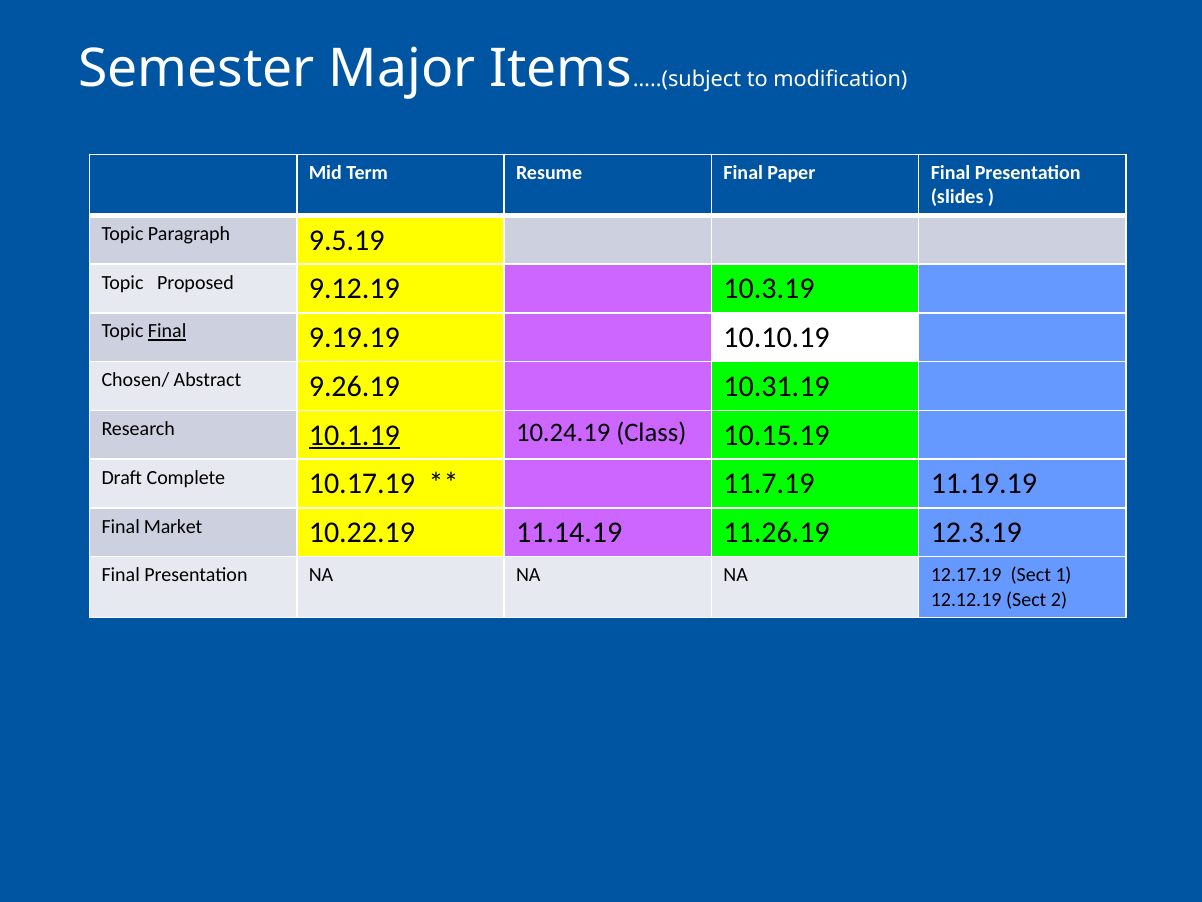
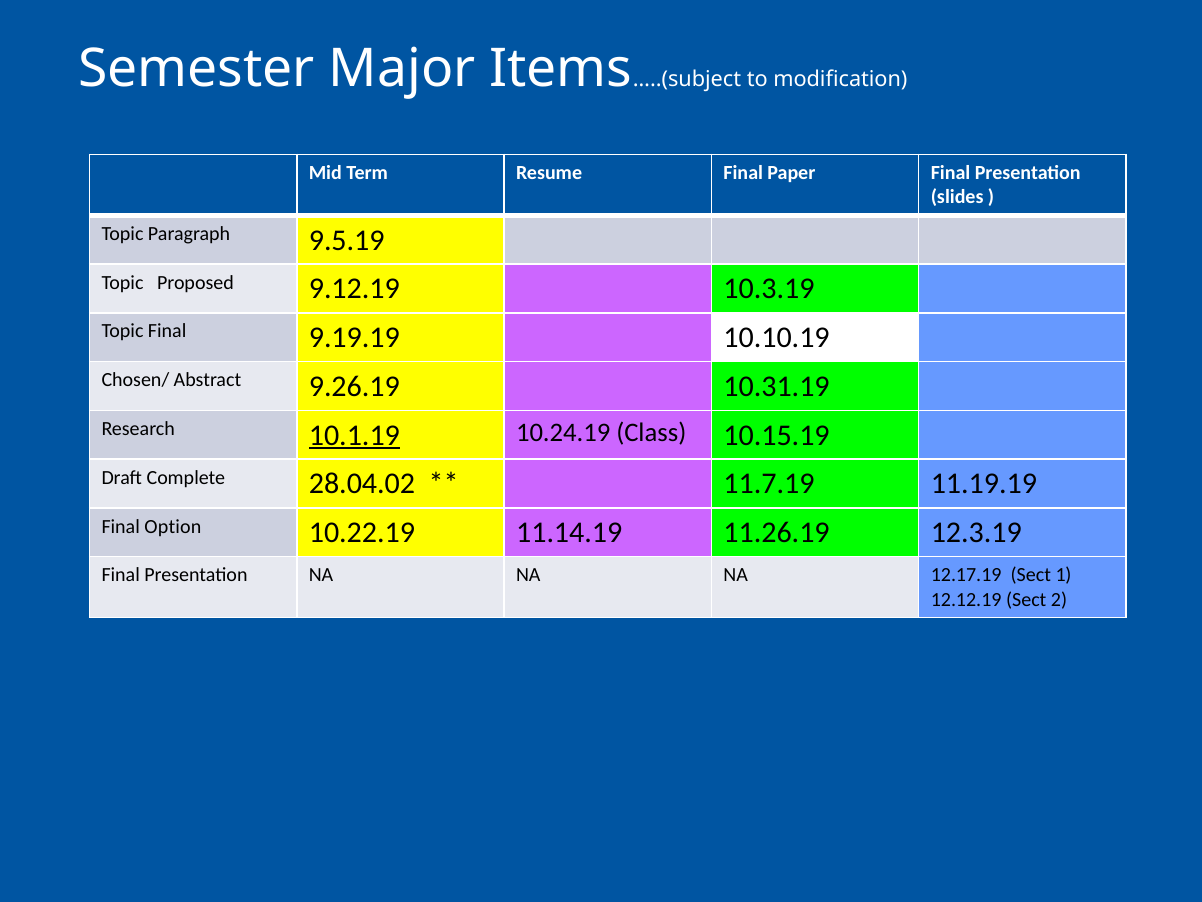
Final underline: present -> none (167, 331)
10.17.19: 10.17.19 -> 28.04.02 (362, 484)
Market: Market -> Option (173, 526)
